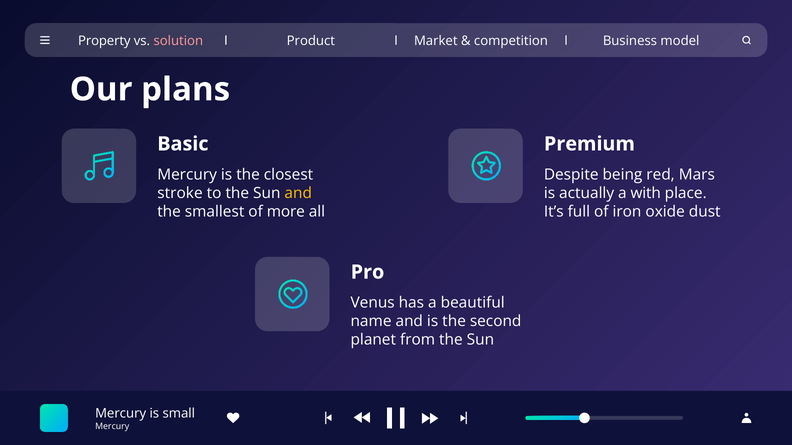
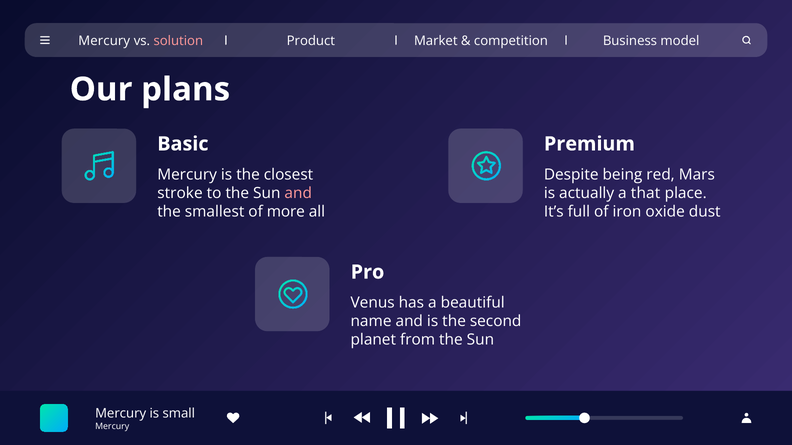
Property: Property -> Mercury (104, 41)
and colour: yellow -> pink (298, 193)
with: with -> that (646, 193)
